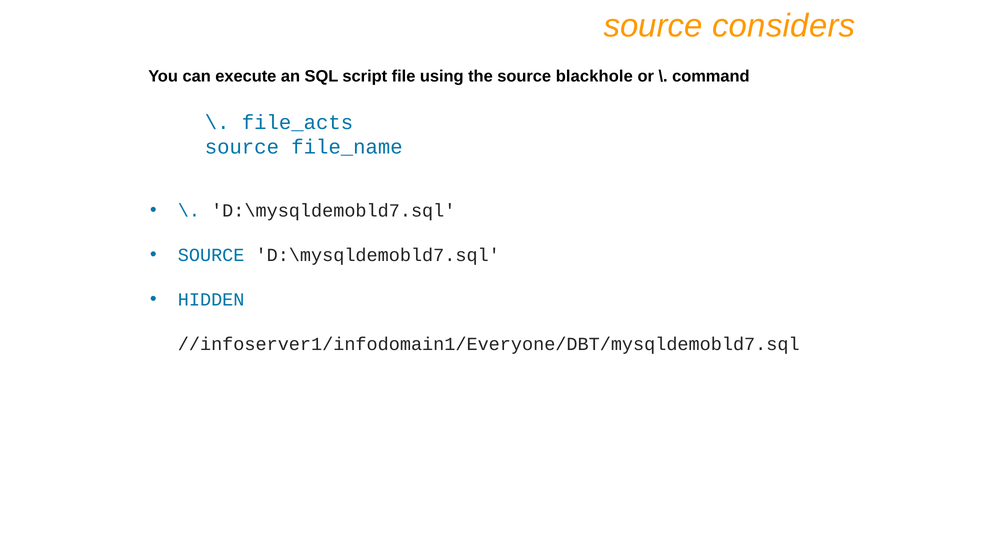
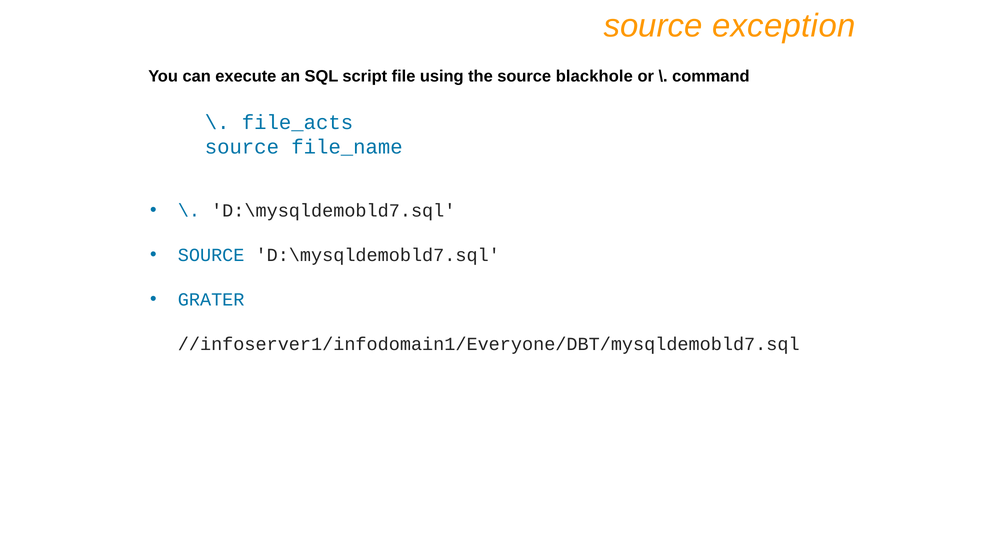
considers: considers -> exception (784, 26)
HIDDEN: HIDDEN -> GRATER (211, 300)
